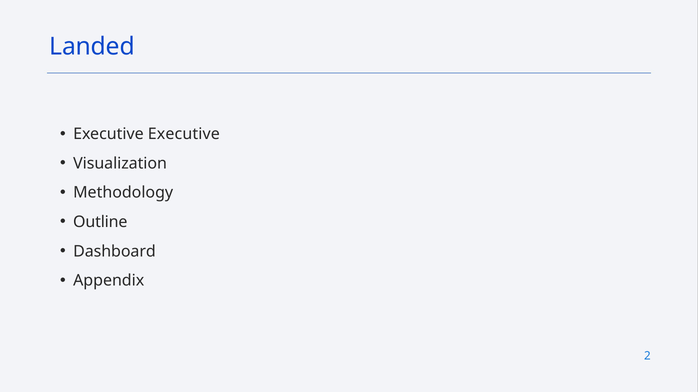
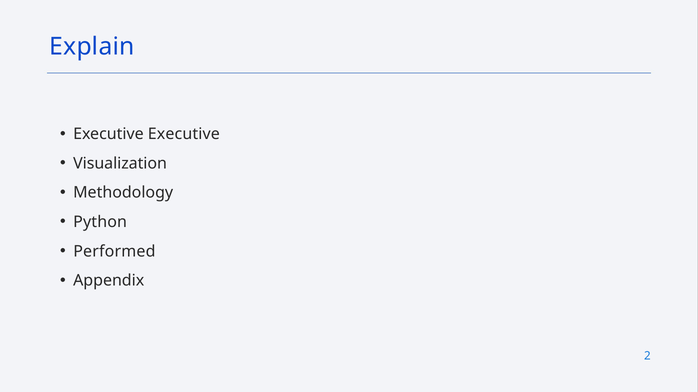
Landed: Landed -> Explain (92, 47)
Outline: Outline -> Python (100, 222)
Dashboard: Dashboard -> Performed (114, 252)
